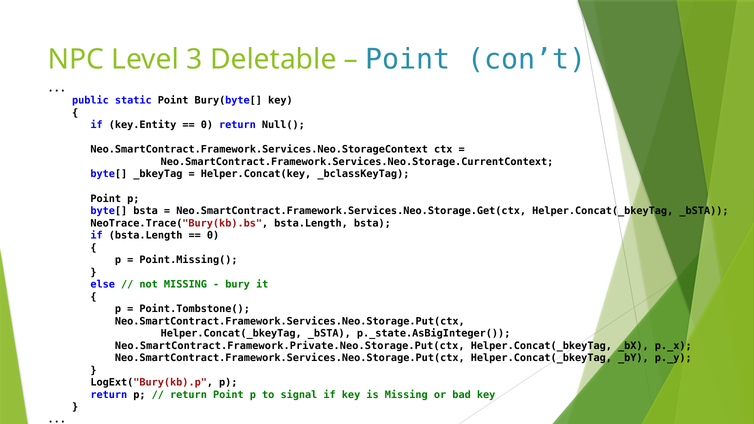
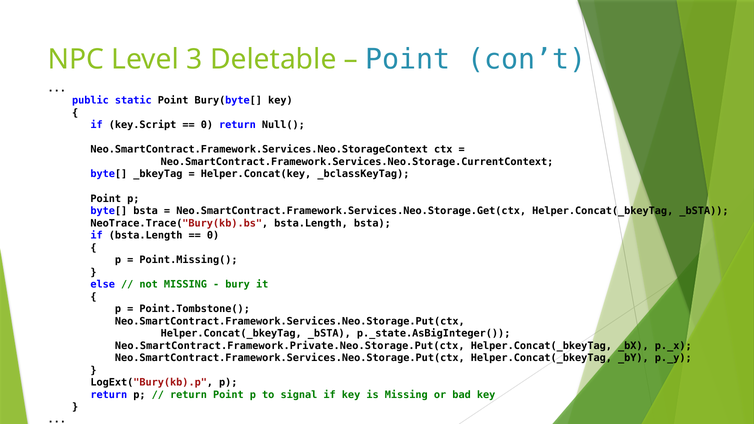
key.Entity: key.Entity -> key.Script (143, 125)
